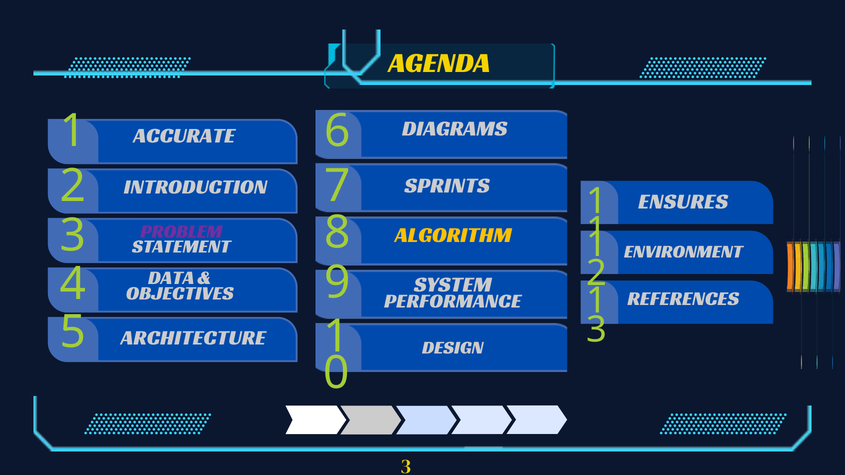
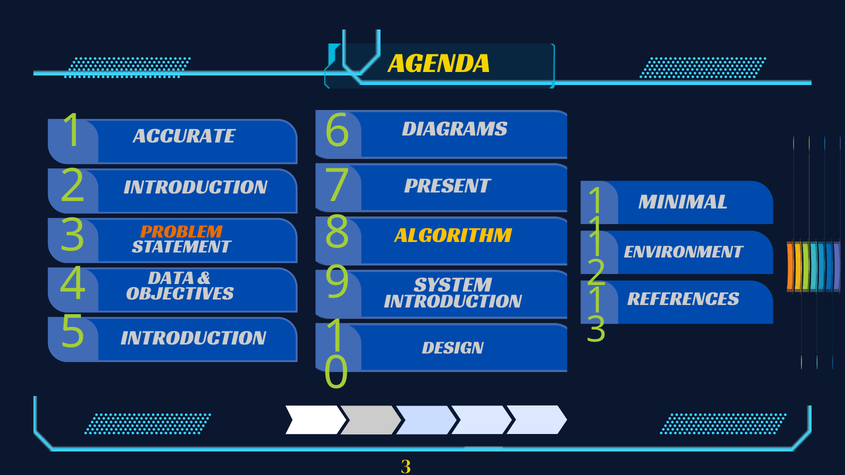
SPRINTS: SPRINTS -> PRESENT (447, 186)
ENSURES: ENSURES -> MINIMAL (683, 202)
PROBLEM colour: purple -> orange (181, 232)
PERFORMANCE: PERFORMANCE -> INTRODUCTION (453, 302)
ARCHITECTURE: ARCHITECTURE -> INTRODUCTION (193, 338)
